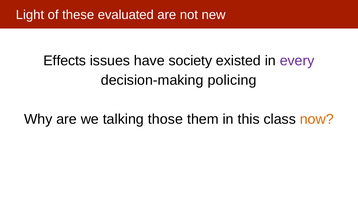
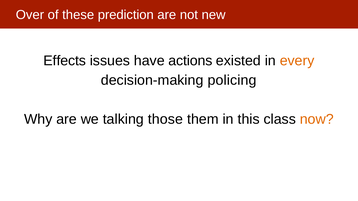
Light: Light -> Over (30, 15)
evaluated: evaluated -> prediction (126, 15)
society: society -> actions (190, 61)
every colour: purple -> orange (297, 61)
